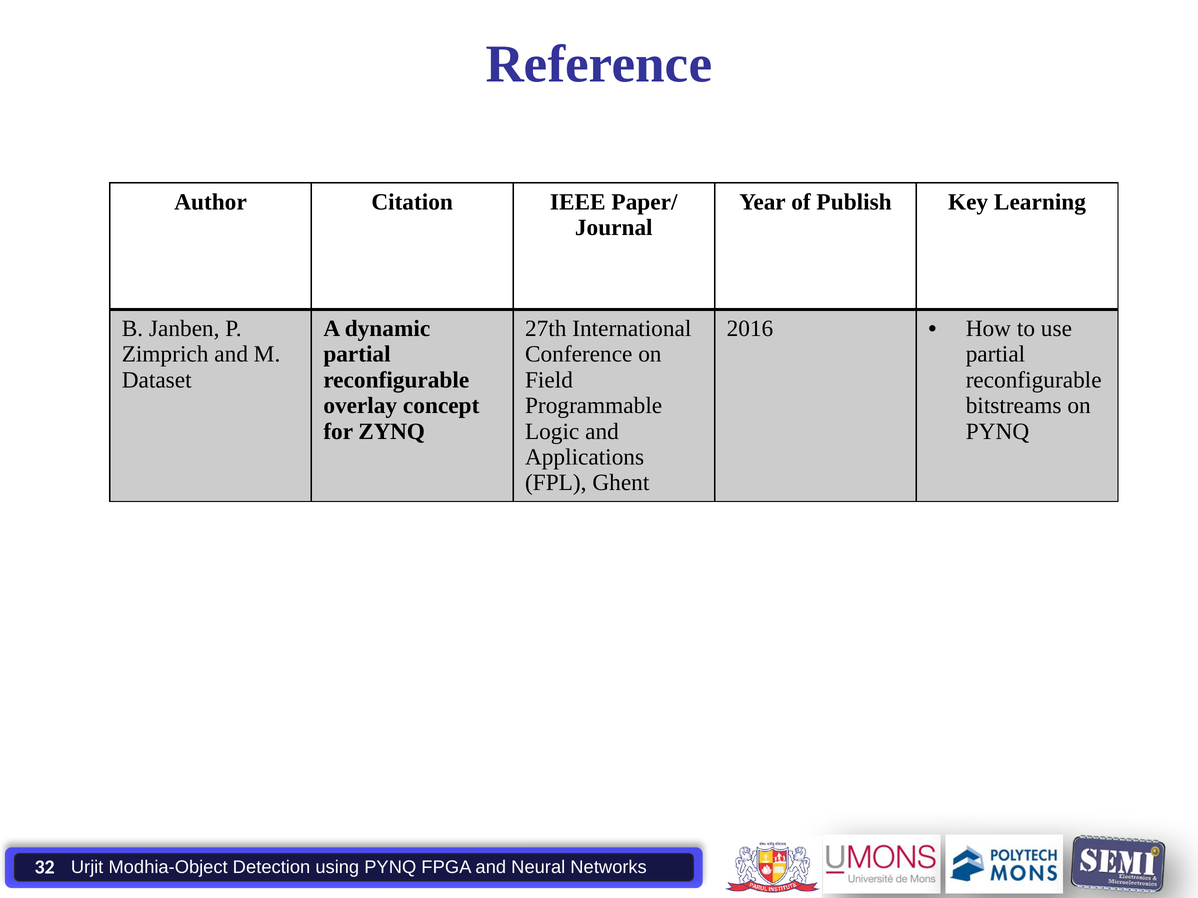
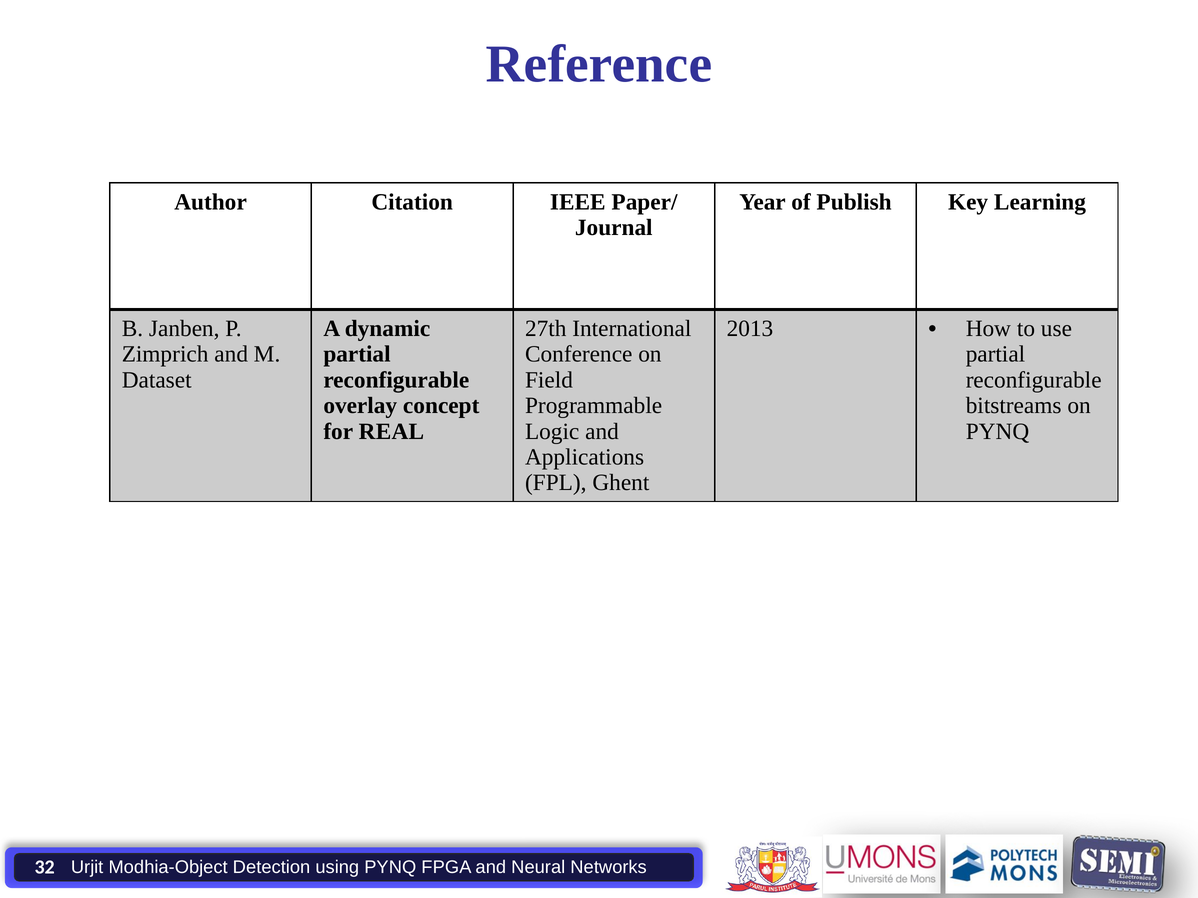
2016: 2016 -> 2013 (750, 329)
ZYNQ: ZYNQ -> REAL (391, 432)
